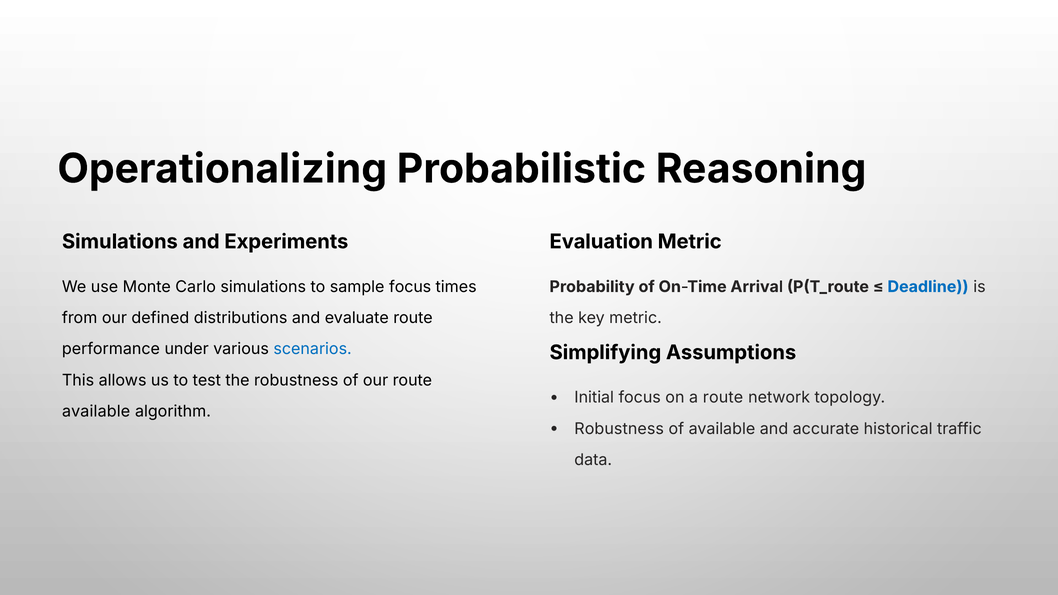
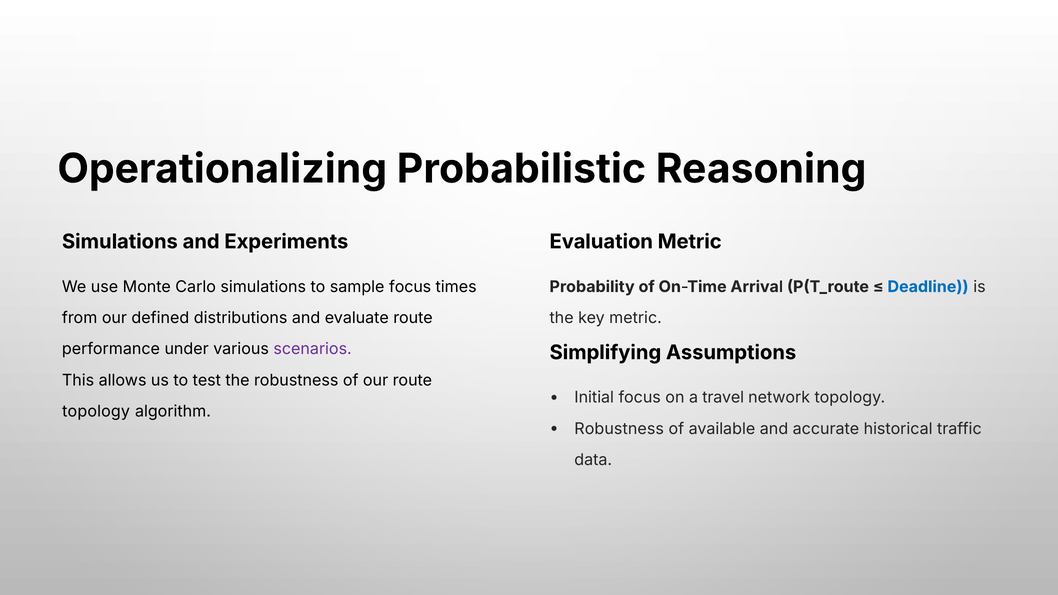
scenarios colour: blue -> purple (313, 349)
a route: route -> travel (723, 398)
available: available -> topology (96, 411)
